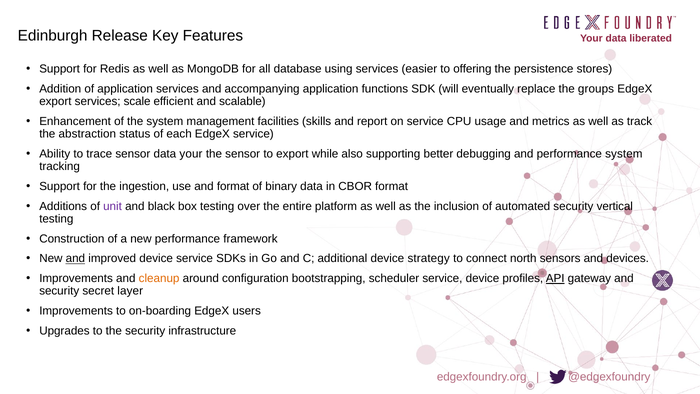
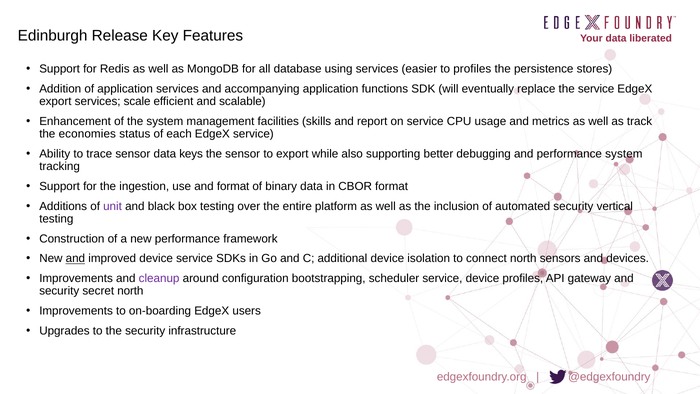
to offering: offering -> profiles (472, 69)
the groups: groups -> service (596, 89)
abstraction: abstraction -> economies (87, 134)
data your: your -> keys (191, 154)
strategy: strategy -> isolation (429, 258)
cleanup colour: orange -> purple (159, 278)
API underline: present -> none (555, 278)
secret layer: layer -> north (130, 291)
